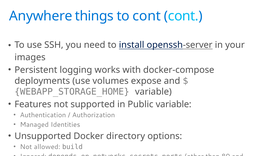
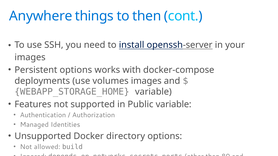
to cont: cont -> then (147, 16)
Persistent logging: logging -> options (76, 70)
volumes expose: expose -> images (146, 81)
